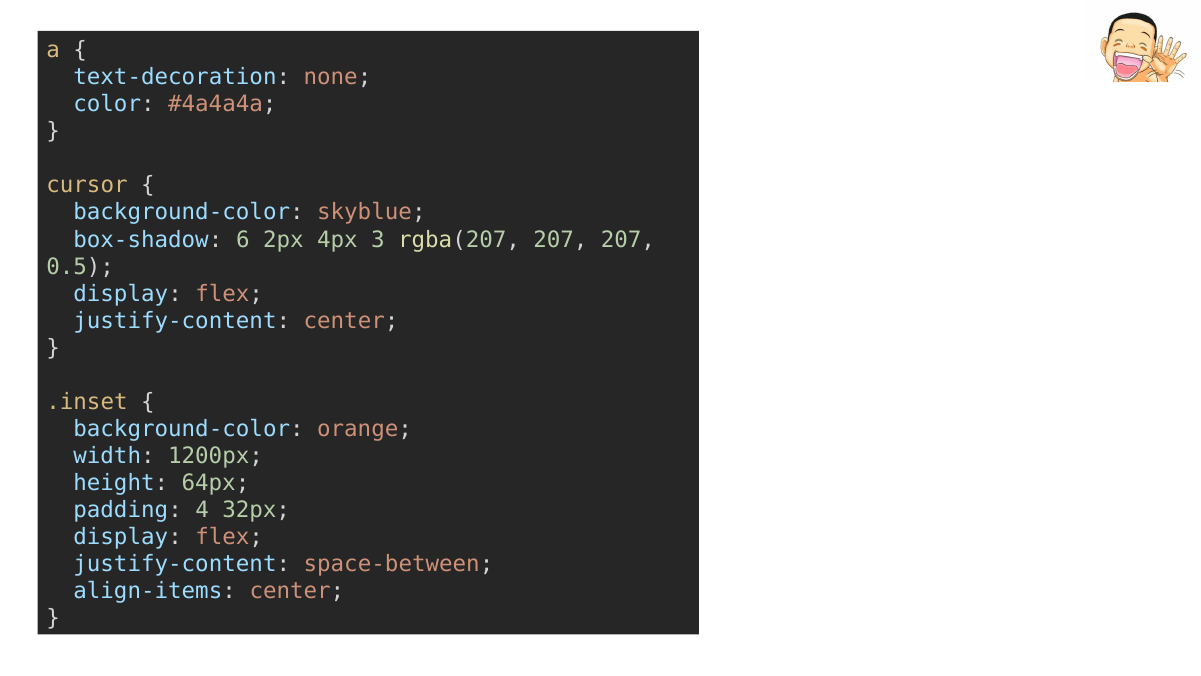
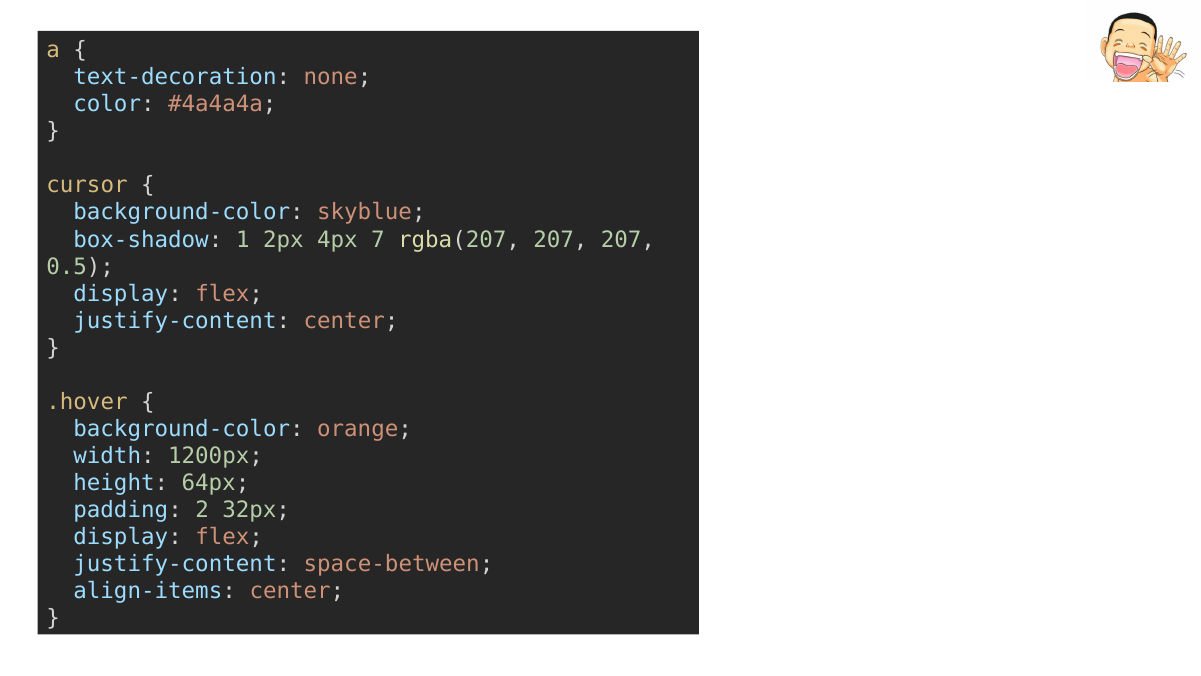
6: 6 -> 1 (243, 239)
3: 3 -> 7 (378, 239)
.inset: .inset -> .hover (87, 402)
4: 4 -> 2 (202, 510)
